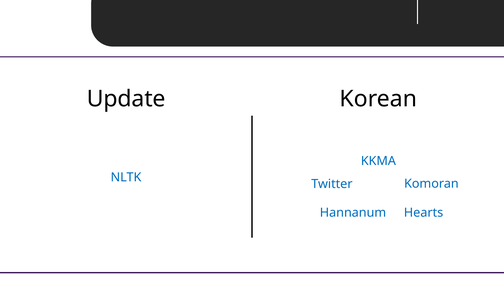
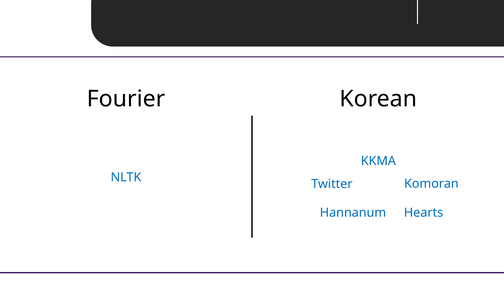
Update: Update -> Fourier (126, 99)
